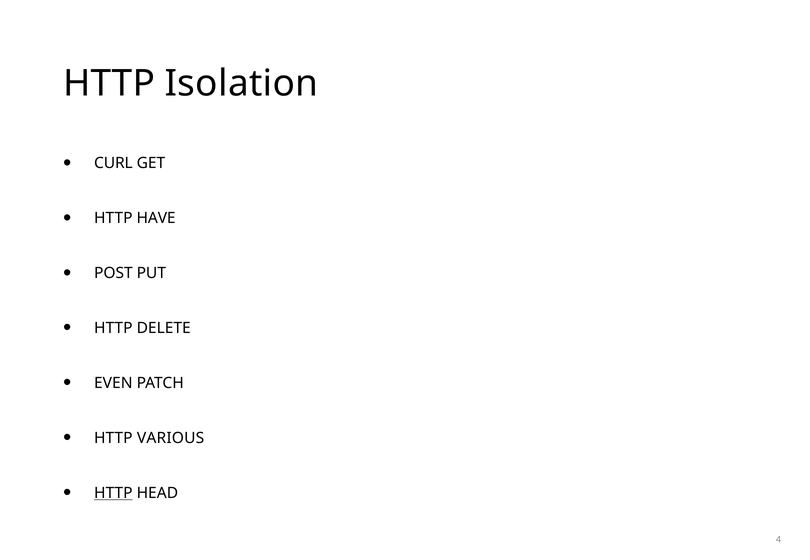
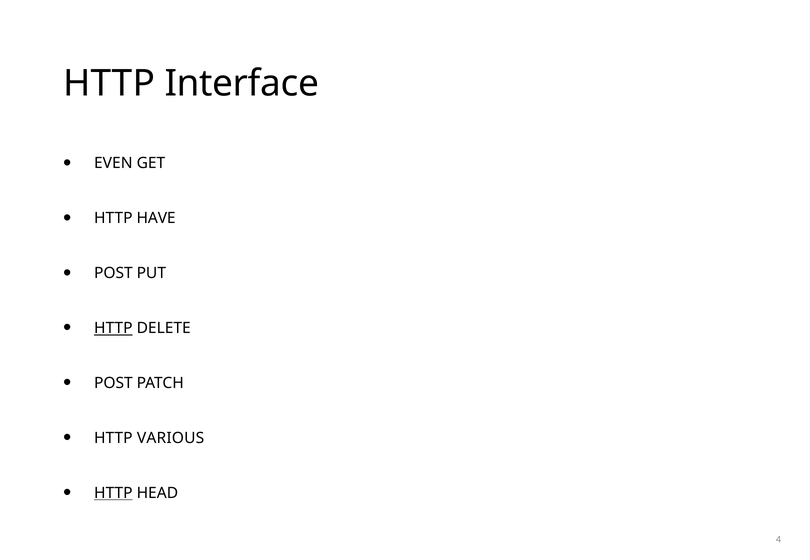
Isolation: Isolation -> Interface (242, 84)
CURL: CURL -> EVEN (113, 163)
HTTP underline: none -> present (113, 329)
EVEN: EVEN -> POST (113, 384)
